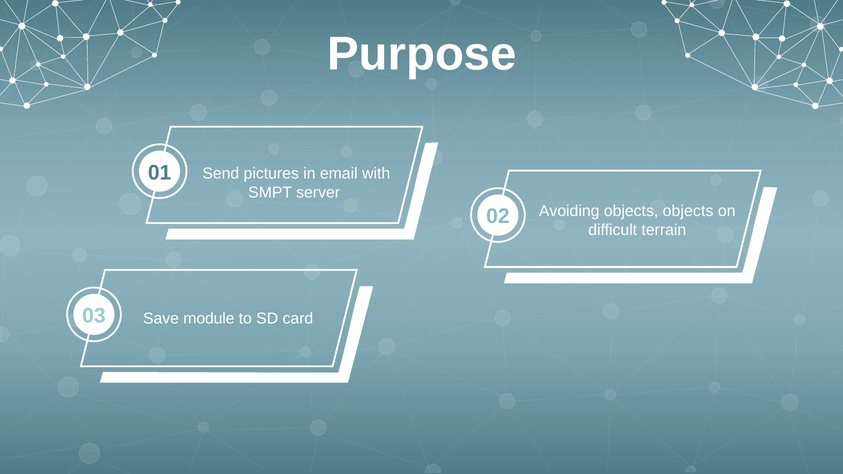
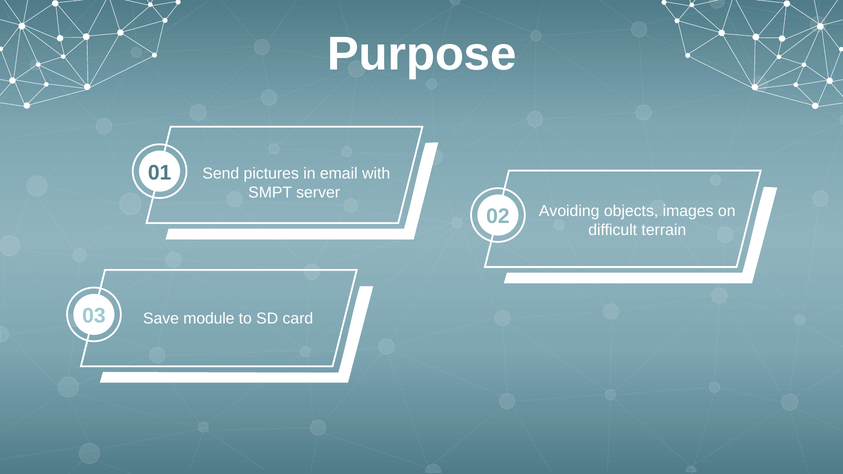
objects objects: objects -> images (688, 211)
